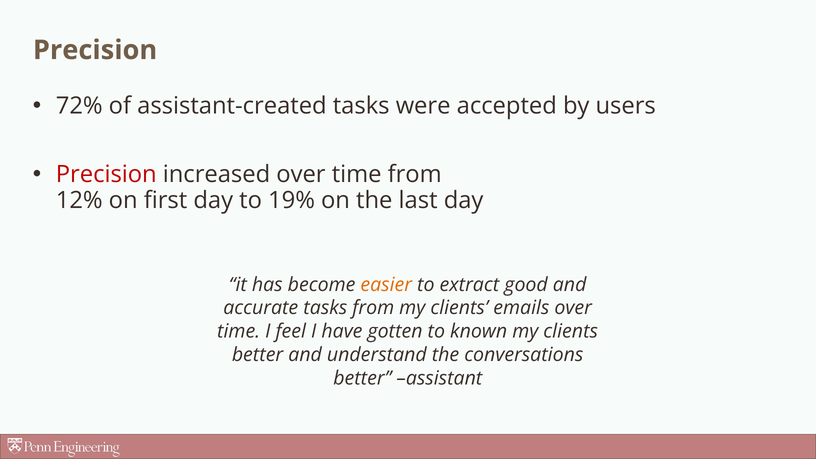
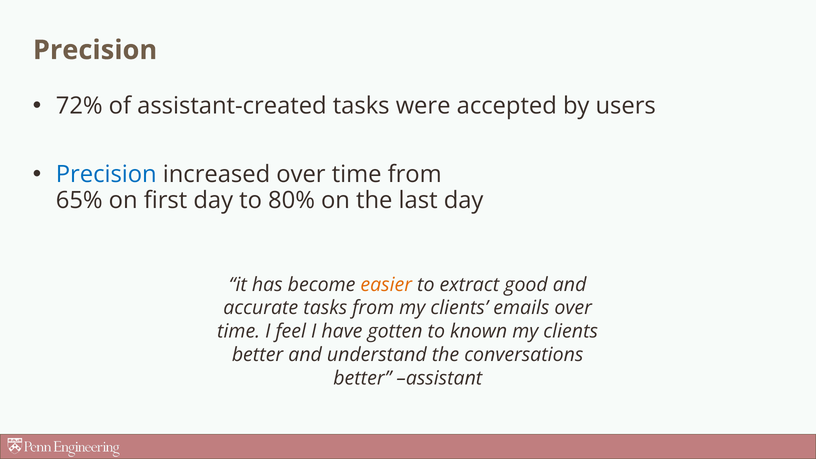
Precision colour: red -> blue (106, 174)
12%: 12% -> 65% (79, 200)
19%: 19% -> 80% (292, 200)
